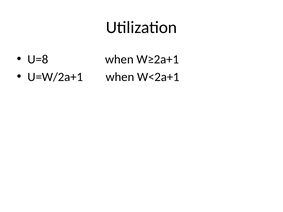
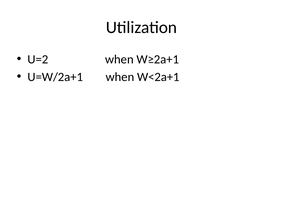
U=8: U=8 -> U=2 (38, 59)
